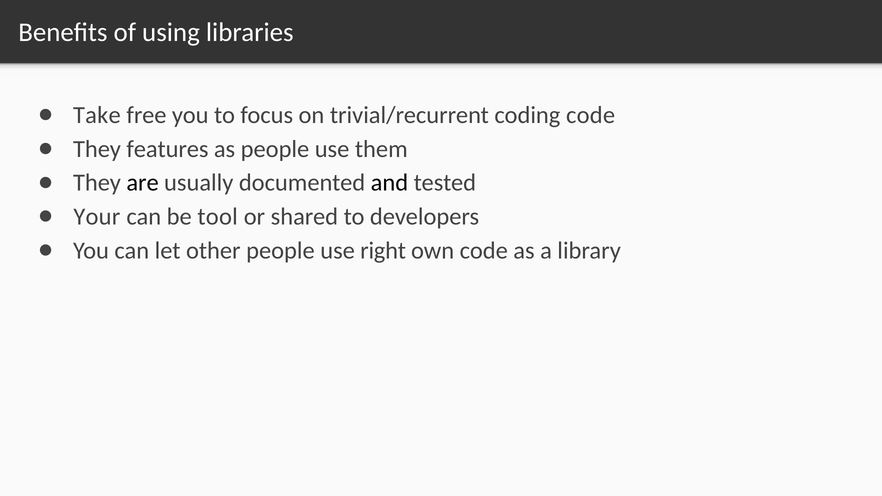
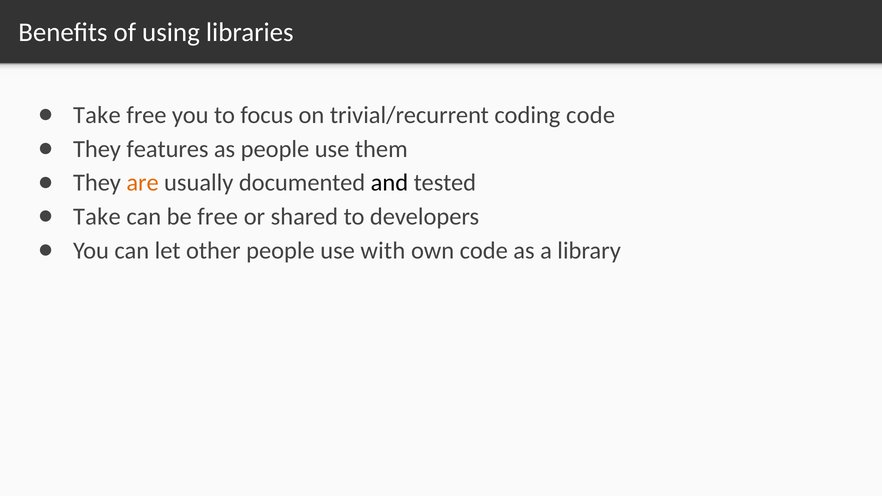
are colour: black -> orange (143, 183)
Your: Your -> Take (97, 217)
be tool: tool -> free (218, 217)
right: right -> with (383, 251)
